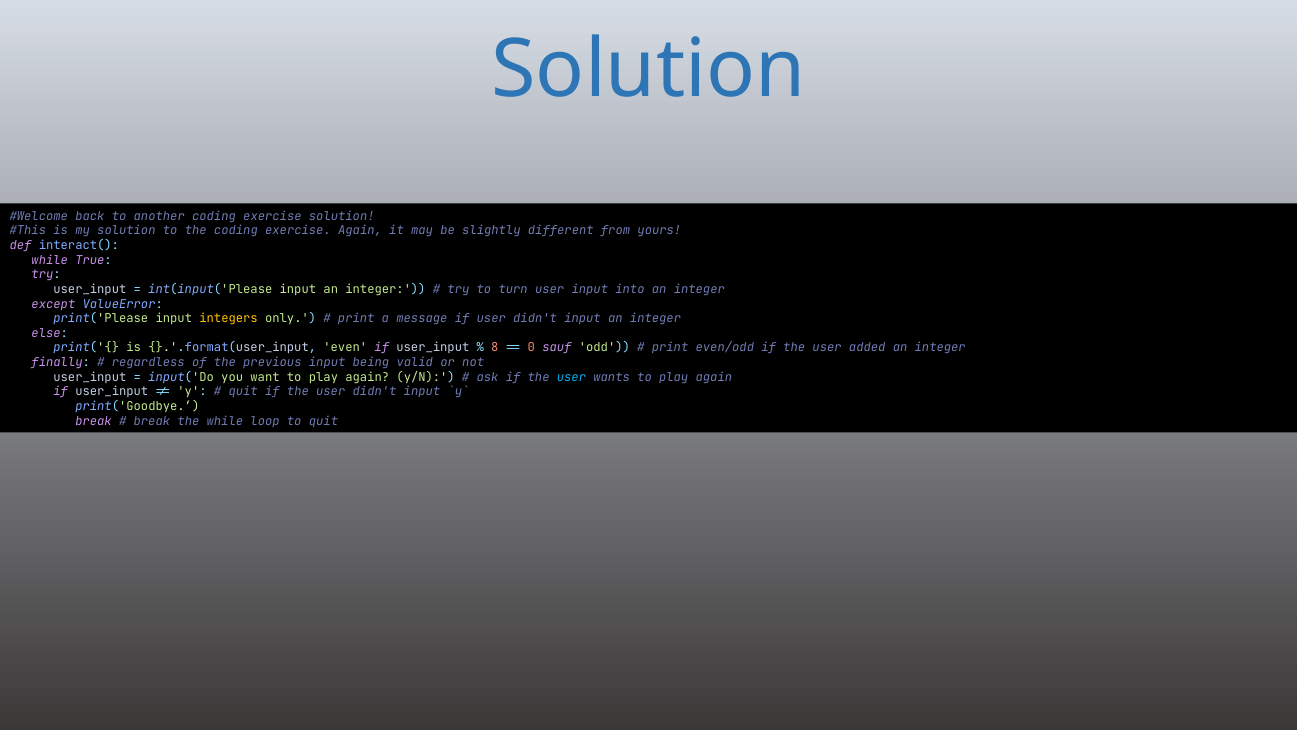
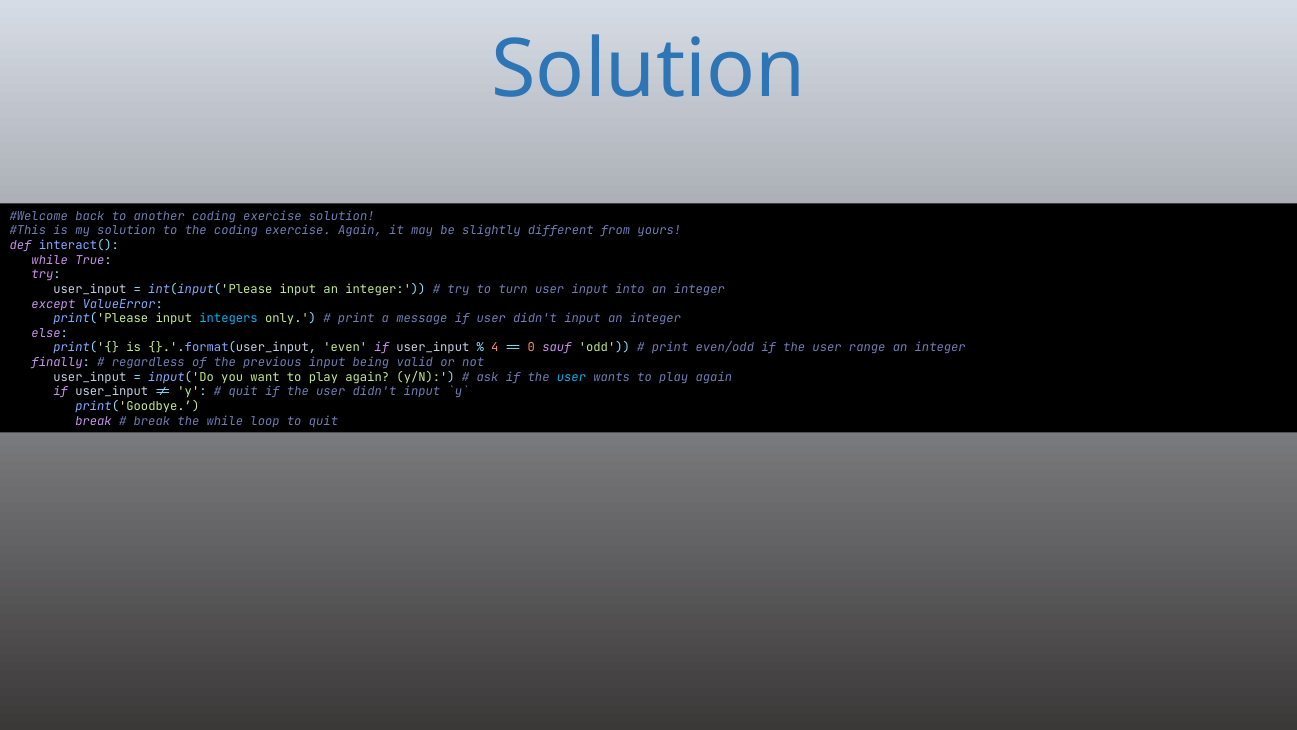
integers colour: yellow -> light blue (229, 318)
8: 8 -> 4 (495, 348)
added: added -> range (867, 348)
